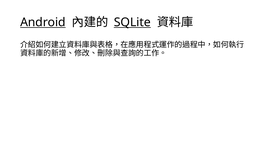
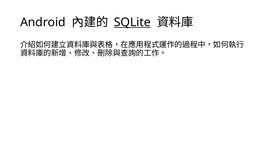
Android underline: present -> none (43, 22)
